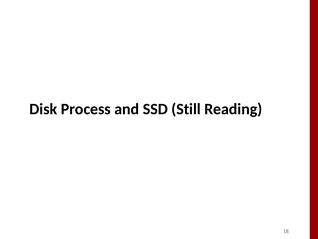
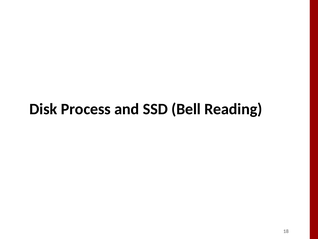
Still: Still -> Bell (186, 109)
